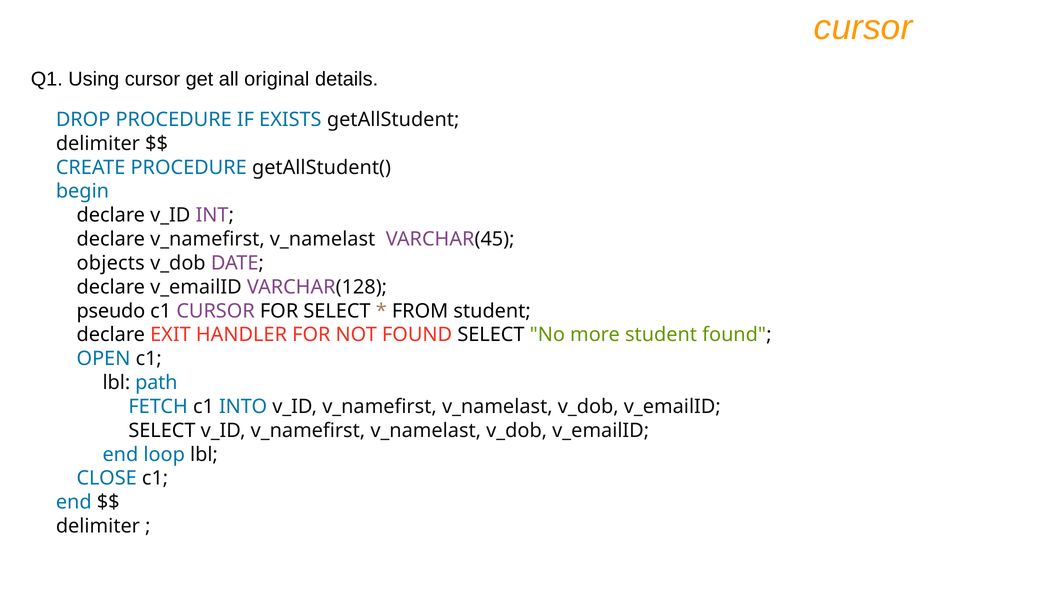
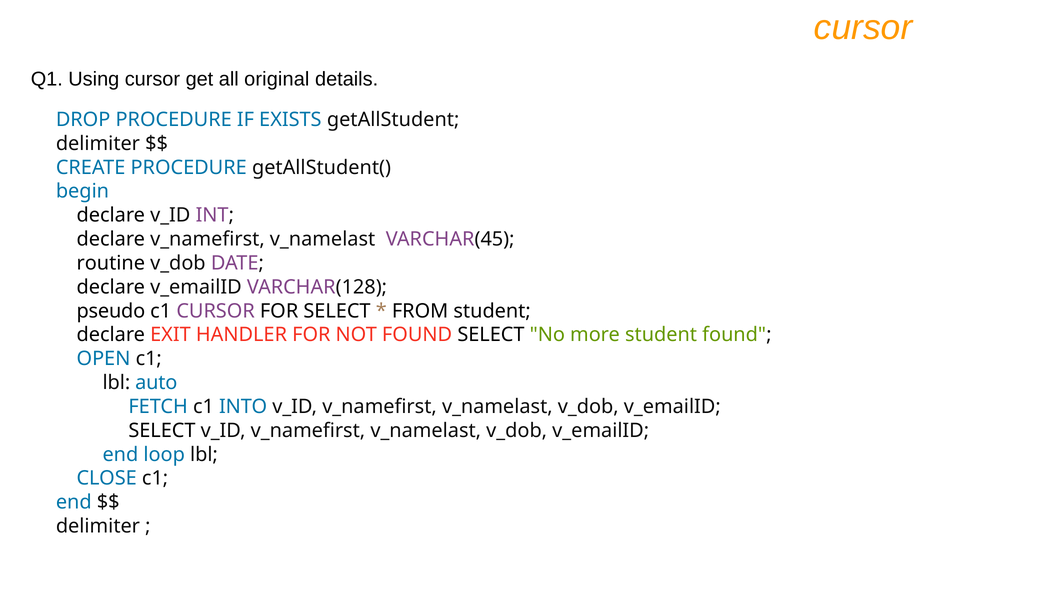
objects: objects -> routine (111, 263)
path: path -> auto (156, 383)
